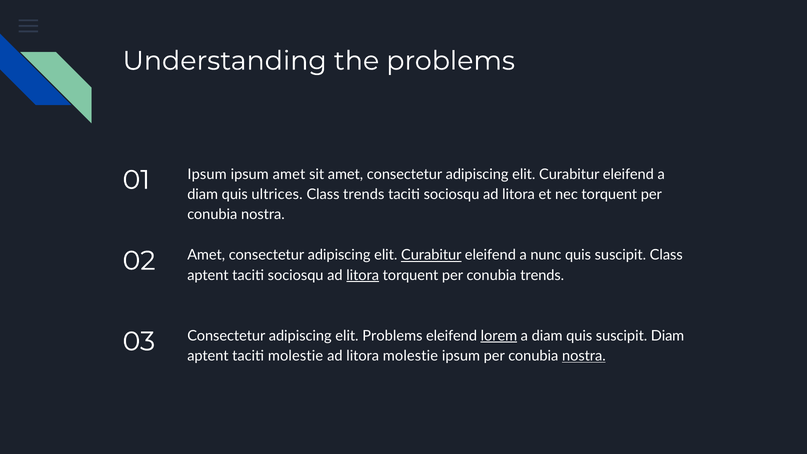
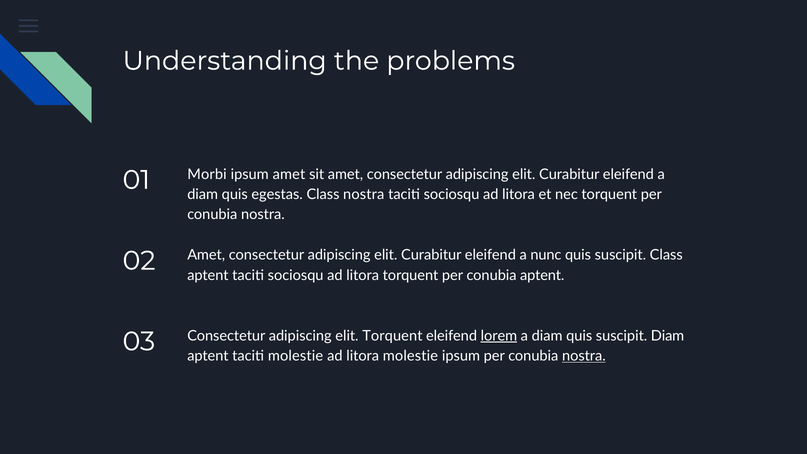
01 Ipsum: Ipsum -> Morbi (207, 174)
ultrices: ultrices -> egestas (277, 194)
Class trends: trends -> nostra (364, 194)
Curabitur underline: present -> none (431, 255)
litora underline: present -> none (363, 275)
conubia trends: trends -> aptent (542, 275)
elit Problems: Problems -> Torquent (392, 336)
